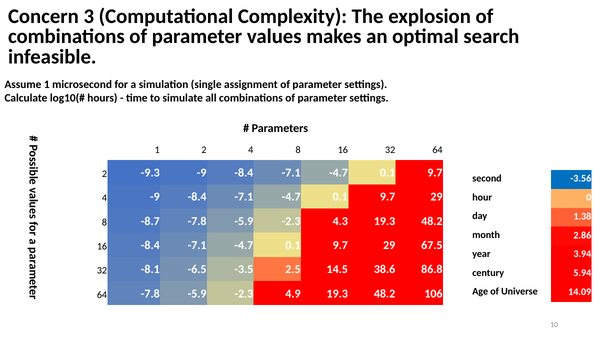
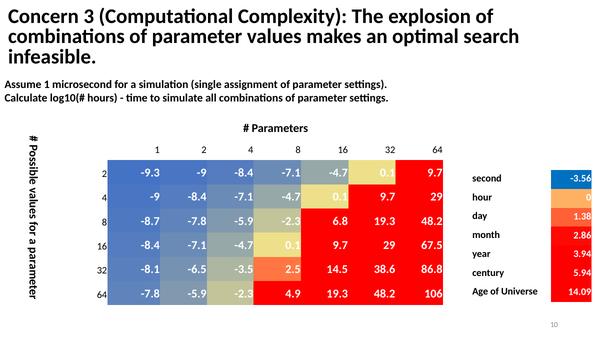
4.3: 4.3 -> 6.8 (340, 221)
